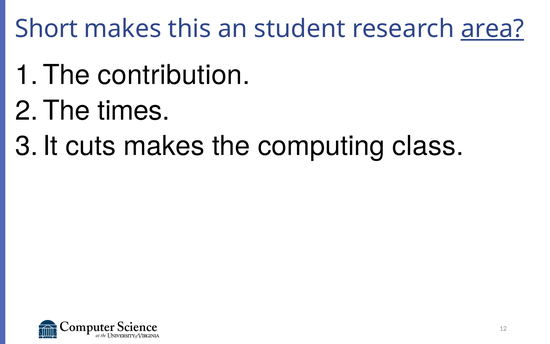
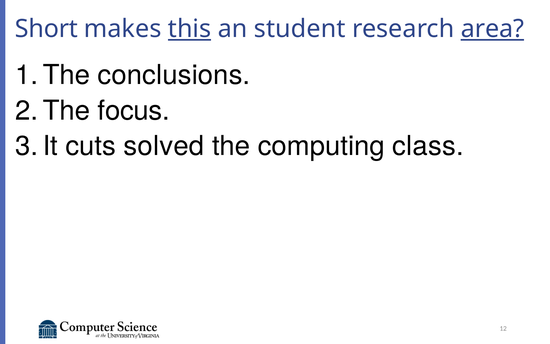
this underline: none -> present (190, 29)
contribution: contribution -> conclusions (174, 75)
times: times -> focus (134, 111)
cuts makes: makes -> solved (164, 146)
